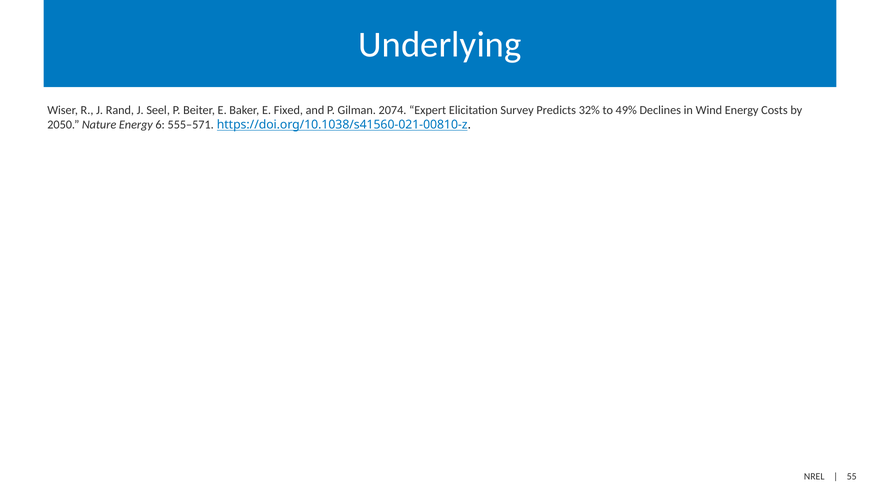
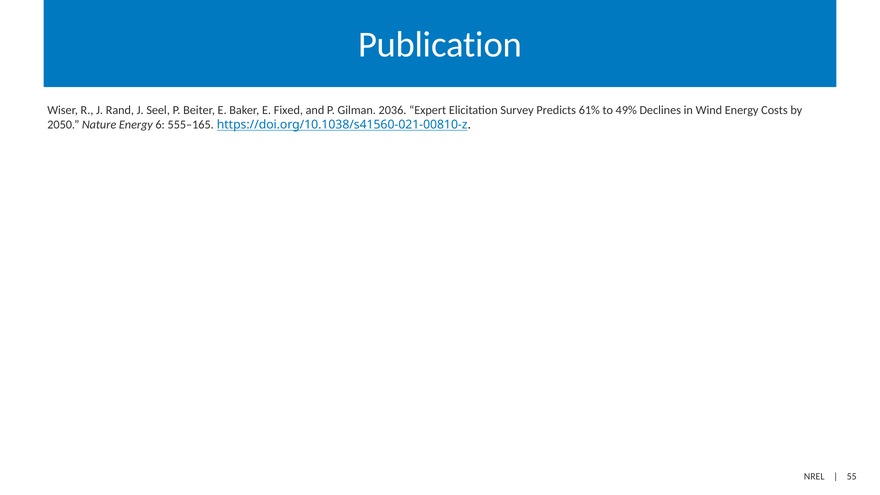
Underlying: Underlying -> Publication (440, 45)
2074: 2074 -> 2036 (393, 110)
32%: 32% -> 61% (589, 110)
555–571: 555–571 -> 555–165 (191, 125)
